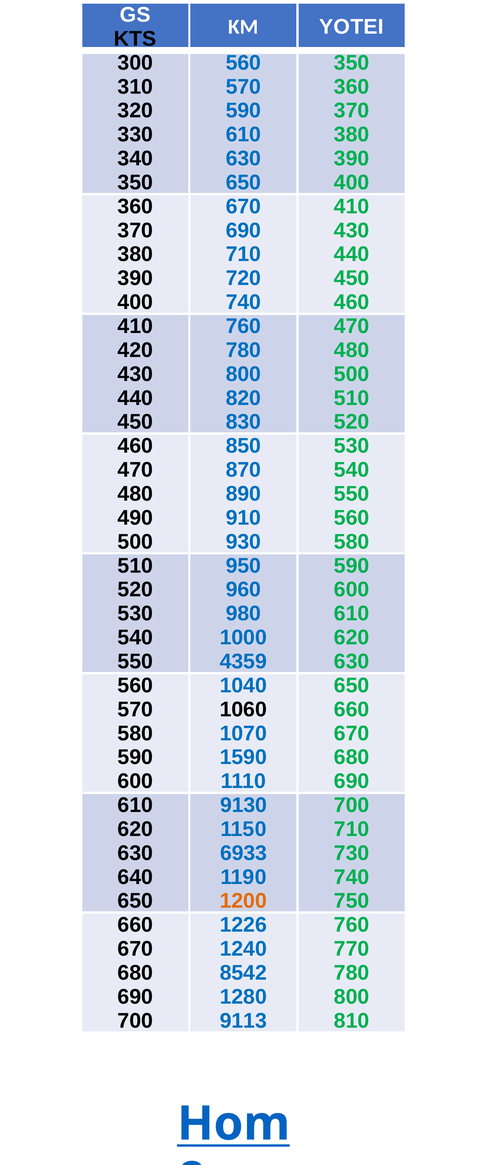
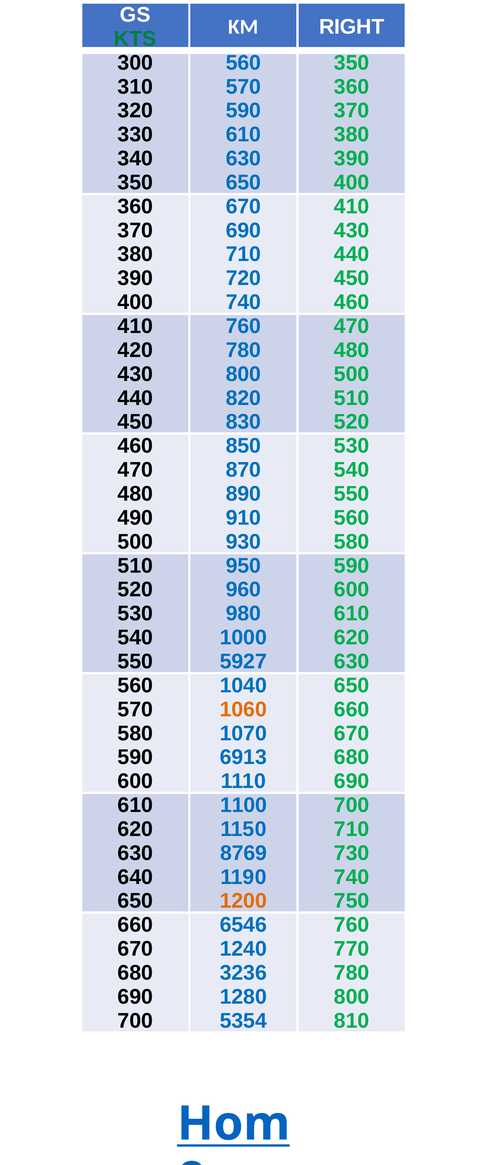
YOTEI: YOTEI -> RIGHT (352, 27)
KTS colour: black -> green (135, 39)
4359: 4359 -> 5927 (243, 662)
1060 colour: black -> orange (243, 710)
1590: 1590 -> 6913 (243, 757)
9130: 9130 -> 1100 (244, 805)
6933: 6933 -> 8769 (244, 853)
1226: 1226 -> 6546 (243, 925)
8542: 8542 -> 3236 (243, 973)
9113: 9113 -> 5354 (243, 1021)
